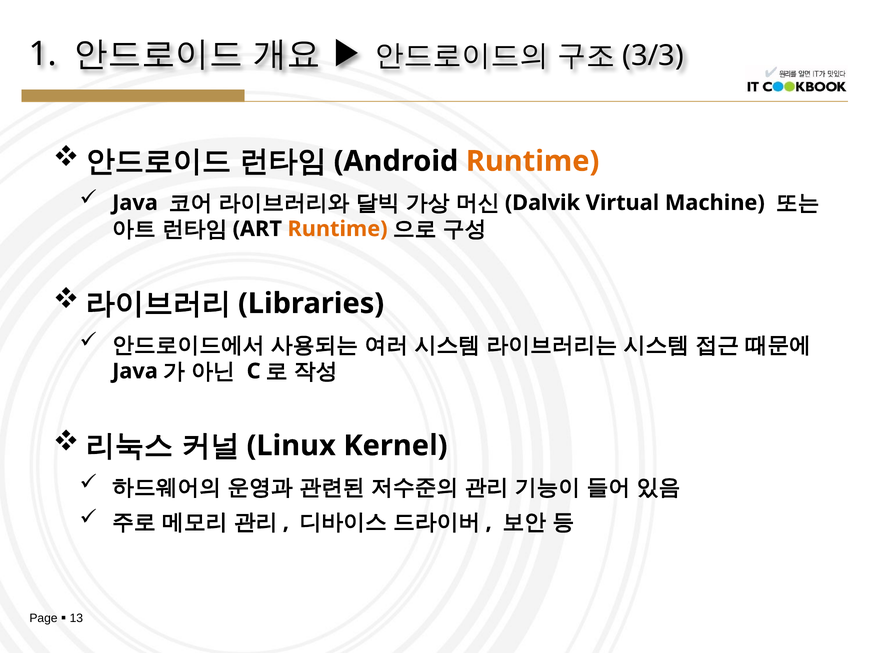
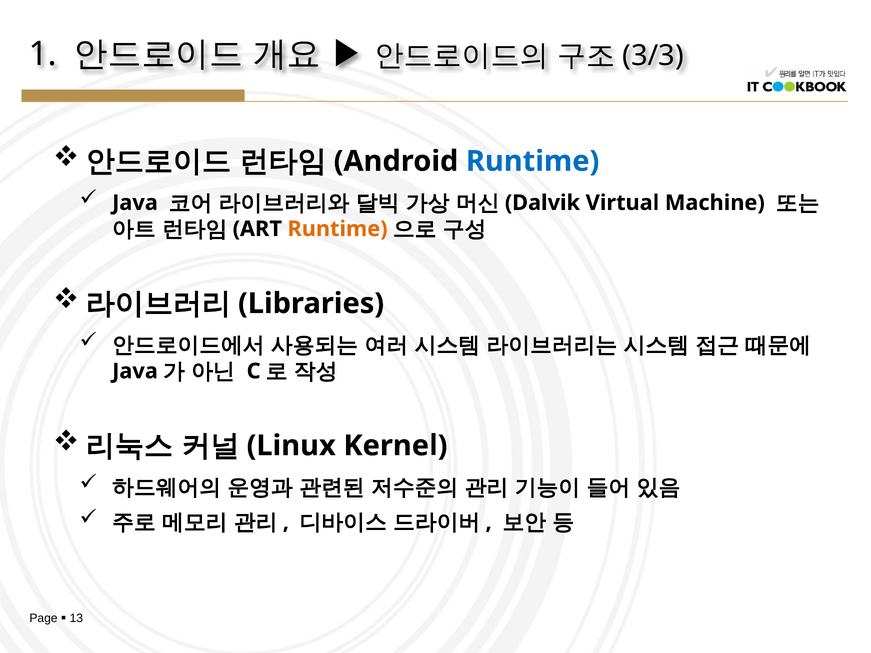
Runtime colour: orange -> blue (533, 161)
